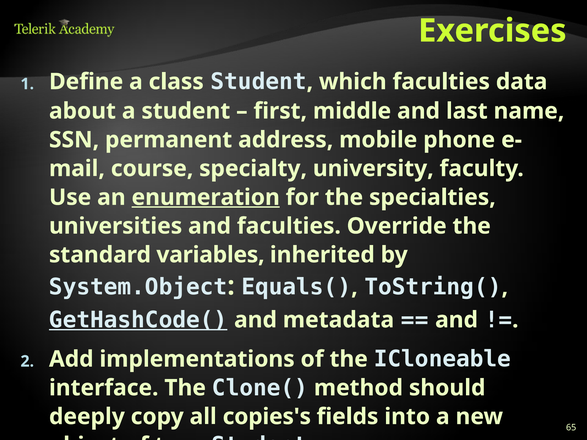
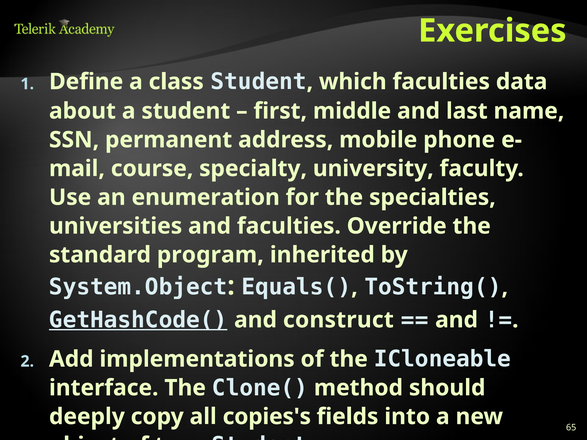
enumeration underline: present -> none (206, 197)
variables: variables -> program (210, 255)
metadata: metadata -> construct (338, 320)
